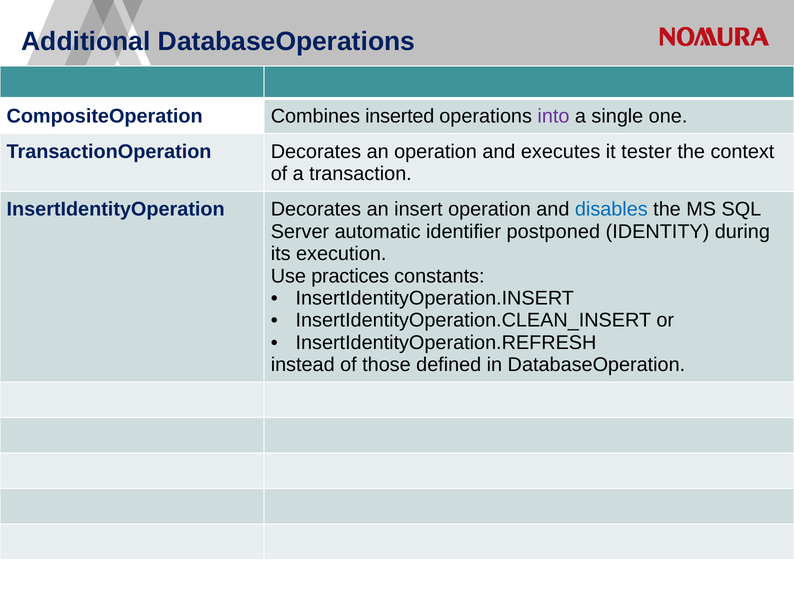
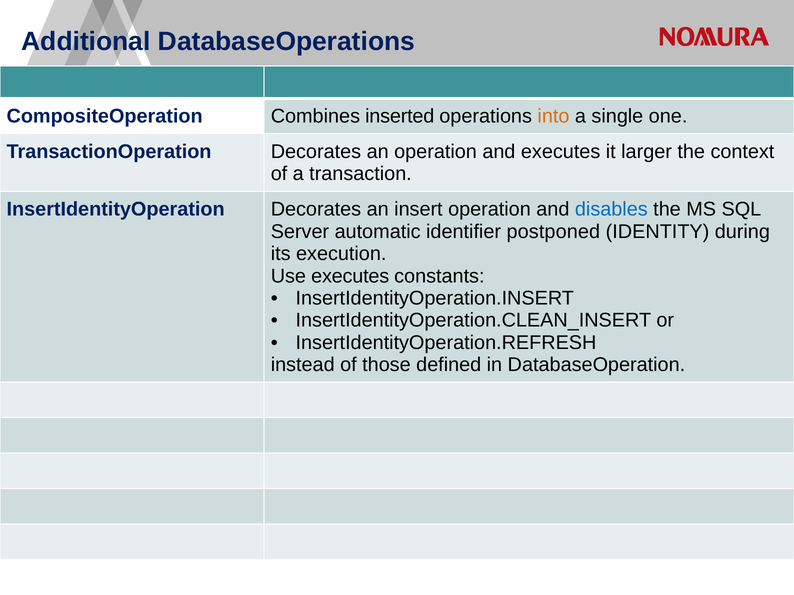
into colour: purple -> orange (553, 116)
tester: tester -> larger (647, 152)
Use practices: practices -> executes (350, 276)
